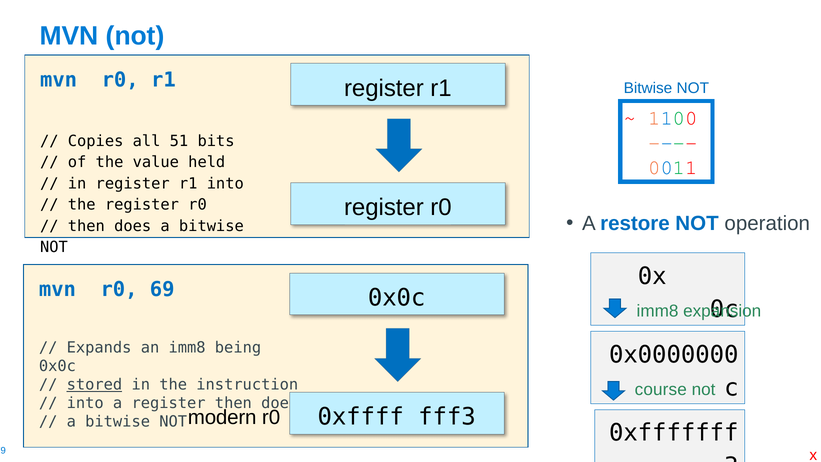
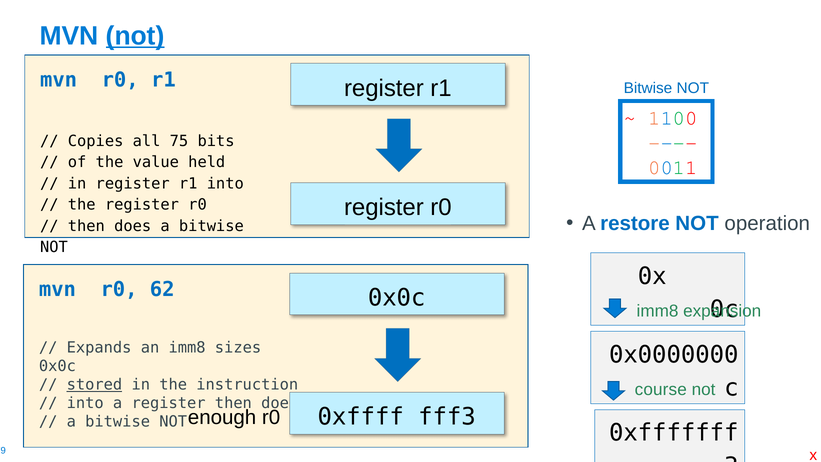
not underline: none -> present (135, 36)
51: 51 -> 75 (179, 141)
69: 69 -> 62 (162, 290)
being: being -> sizes (238, 348)
modern: modern -> enough (222, 417)
